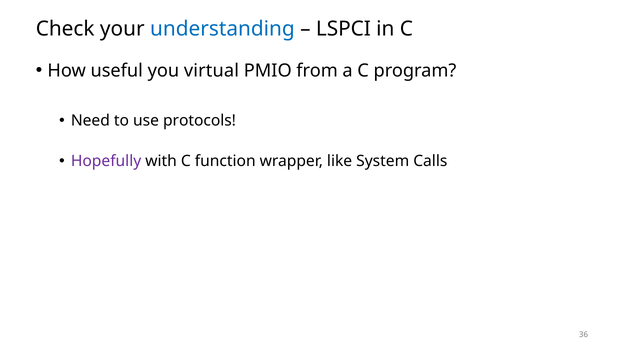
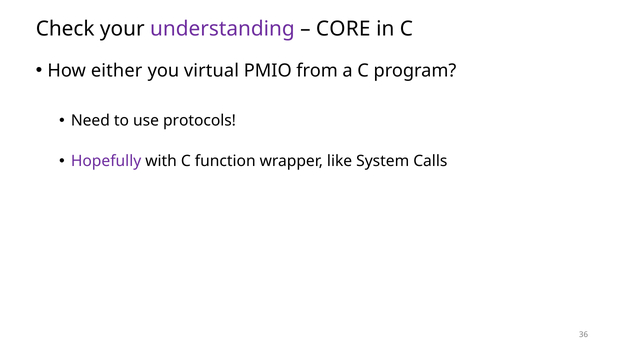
understanding colour: blue -> purple (222, 29)
LSPCI: LSPCI -> CORE (343, 29)
useful: useful -> either (117, 71)
